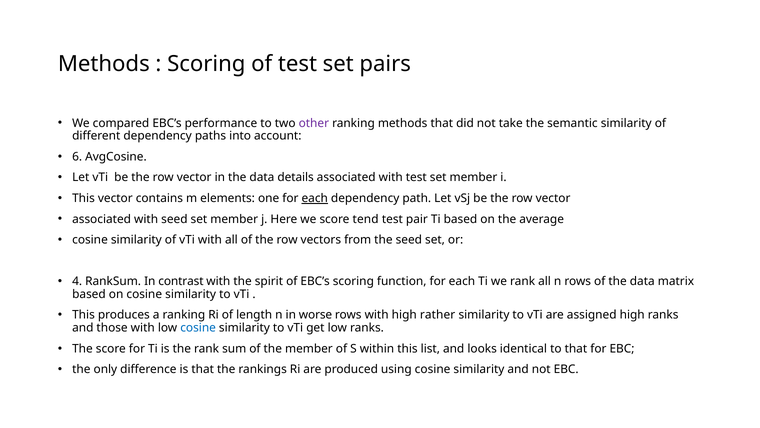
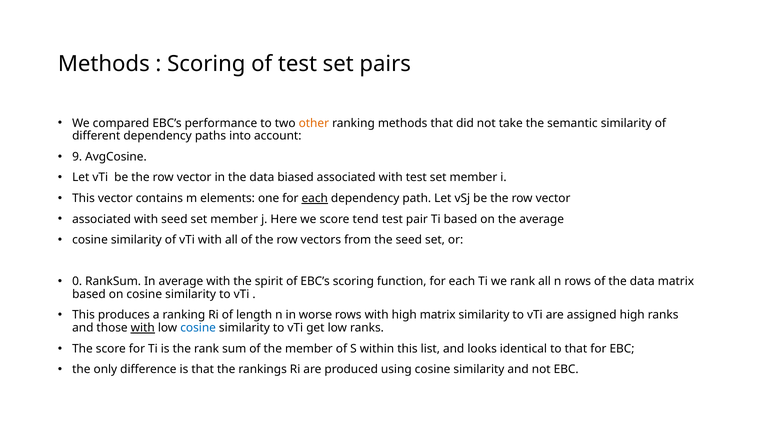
other colour: purple -> orange (314, 123)
6: 6 -> 9 (77, 157)
details: details -> biased (296, 177)
4: 4 -> 0 (77, 281)
In contrast: contrast -> average (181, 281)
high rather: rather -> matrix (438, 315)
with underline: none -> present (143, 328)
